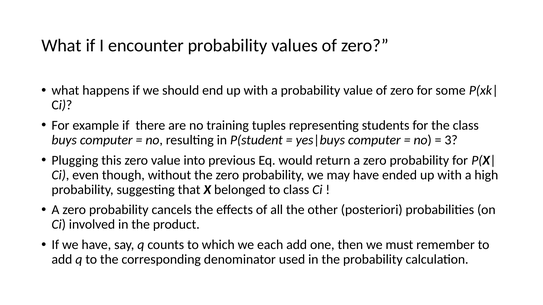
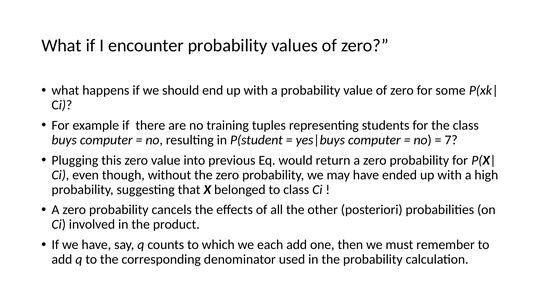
3: 3 -> 7 (451, 140)
